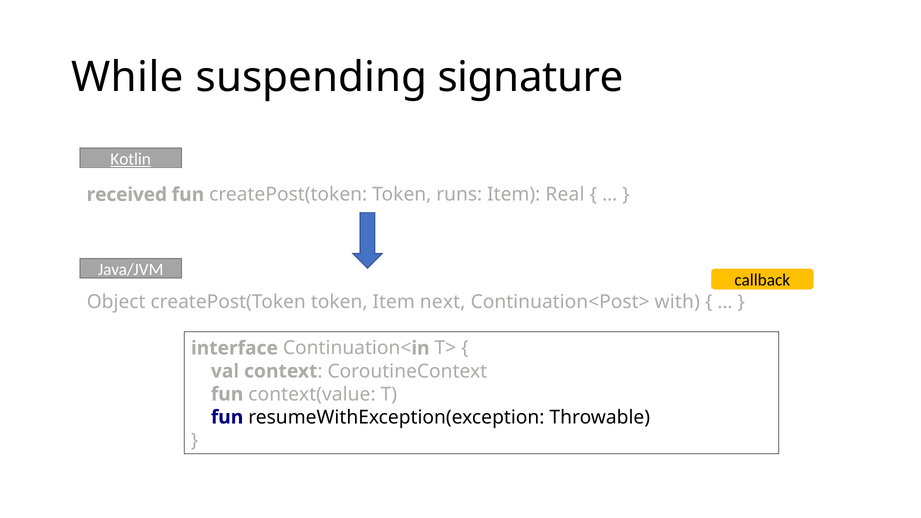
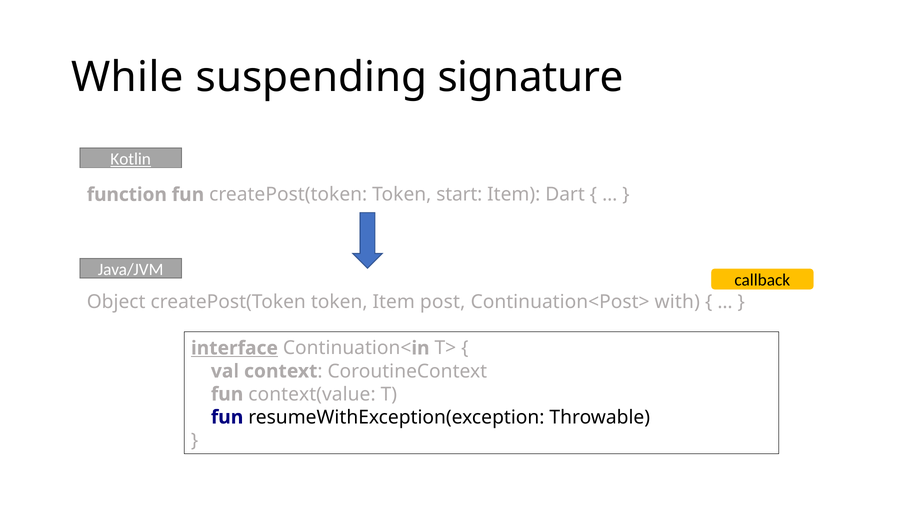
received: received -> function (127, 195)
runs: runs -> start (459, 195)
Real: Real -> Dart (565, 195)
next: next -> post (443, 302)
interface underline: none -> present (234, 348)
